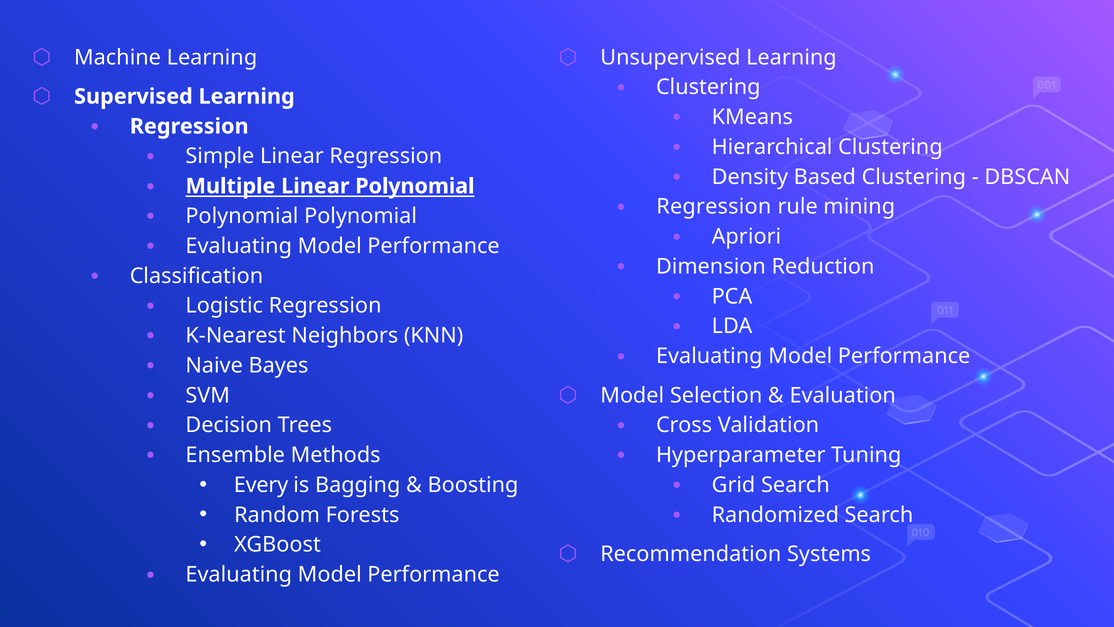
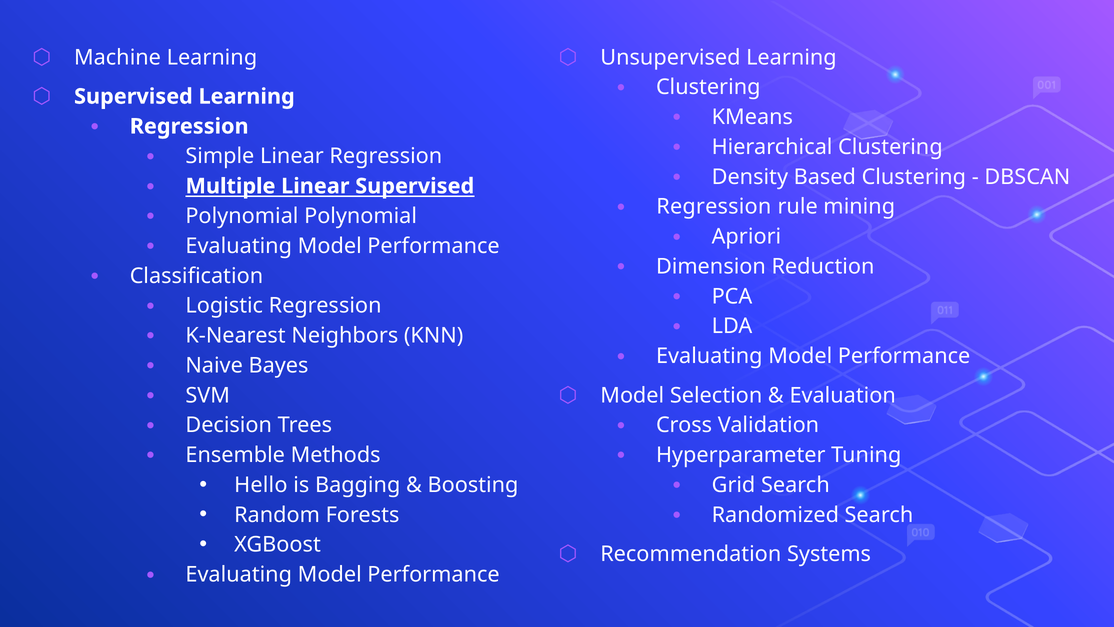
Linear Polynomial: Polynomial -> Supervised (415, 186)
Every: Every -> Hello (261, 485)
